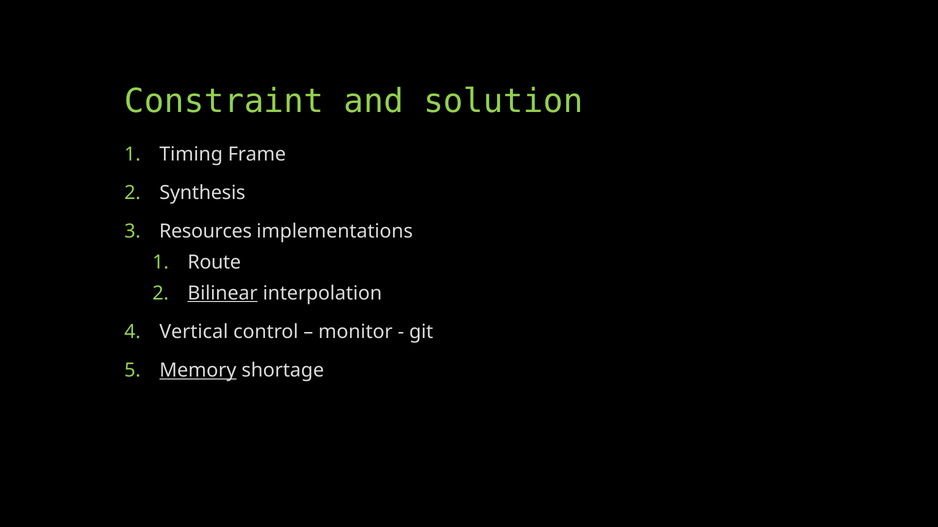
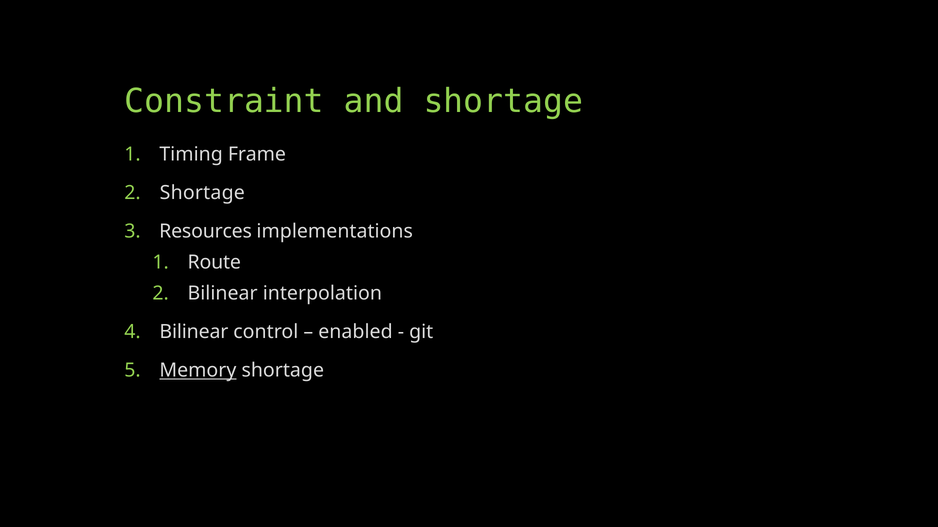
and solution: solution -> shortage (503, 101)
Synthesis: Synthesis -> Shortage (202, 193)
Bilinear underline: present -> none (223, 294)
Vertical: Vertical -> Bilinear (194, 332)
monitor: monitor -> enabled (355, 332)
